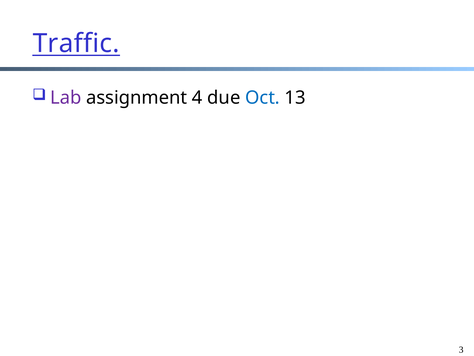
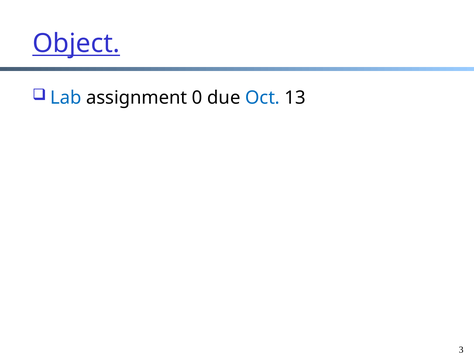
Traffic: Traffic -> Object (76, 43)
Lab colour: purple -> blue (66, 98)
4: 4 -> 0 (197, 98)
